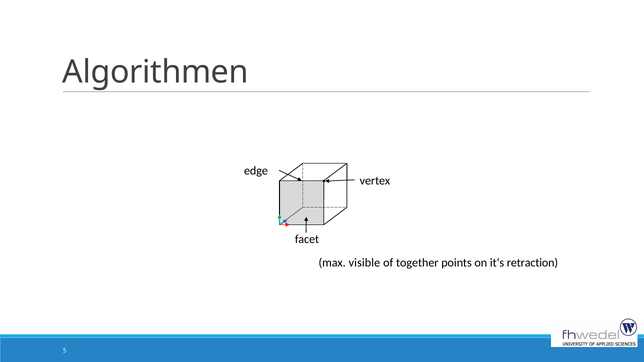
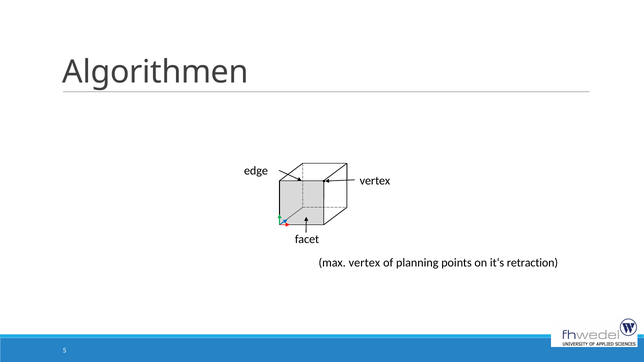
max visible: visible -> vertex (364, 263)
together: together -> planning (417, 263)
